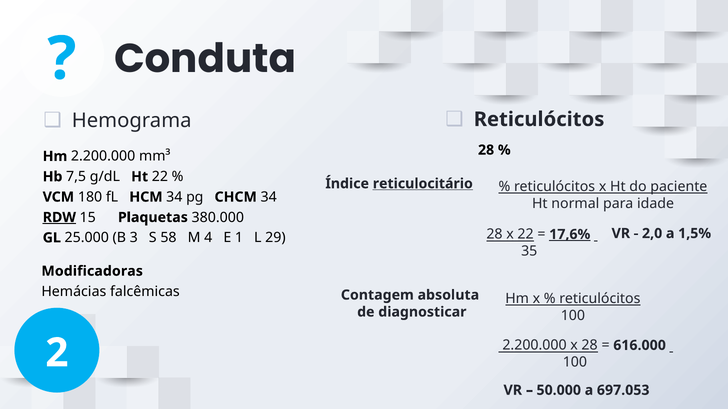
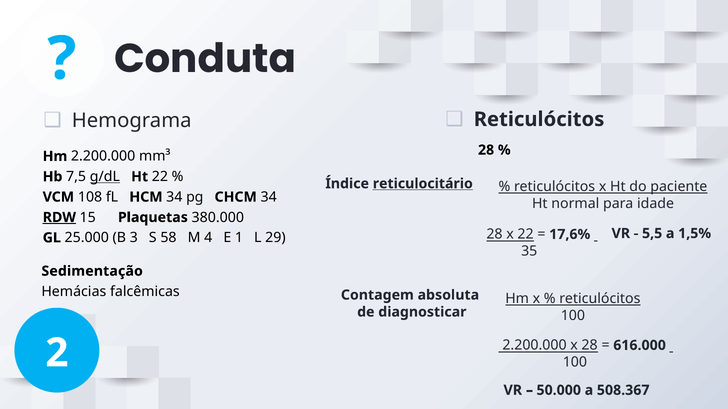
g/dL underline: none -> present (105, 177)
180: 180 -> 108 (90, 197)
17,6% underline: present -> none (570, 235)
2,0: 2,0 -> 5,5 (652, 234)
Modificadoras: Modificadoras -> Sedimentação (92, 271)
697.053: 697.053 -> 508.367 (623, 391)
